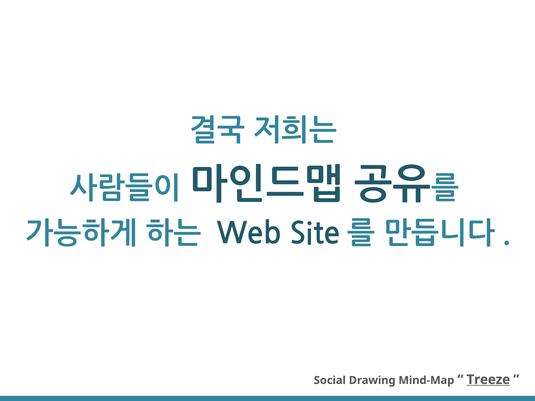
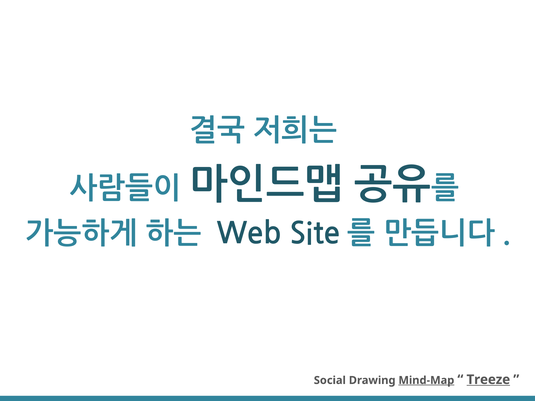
Mind-Map underline: none -> present (426, 381)
